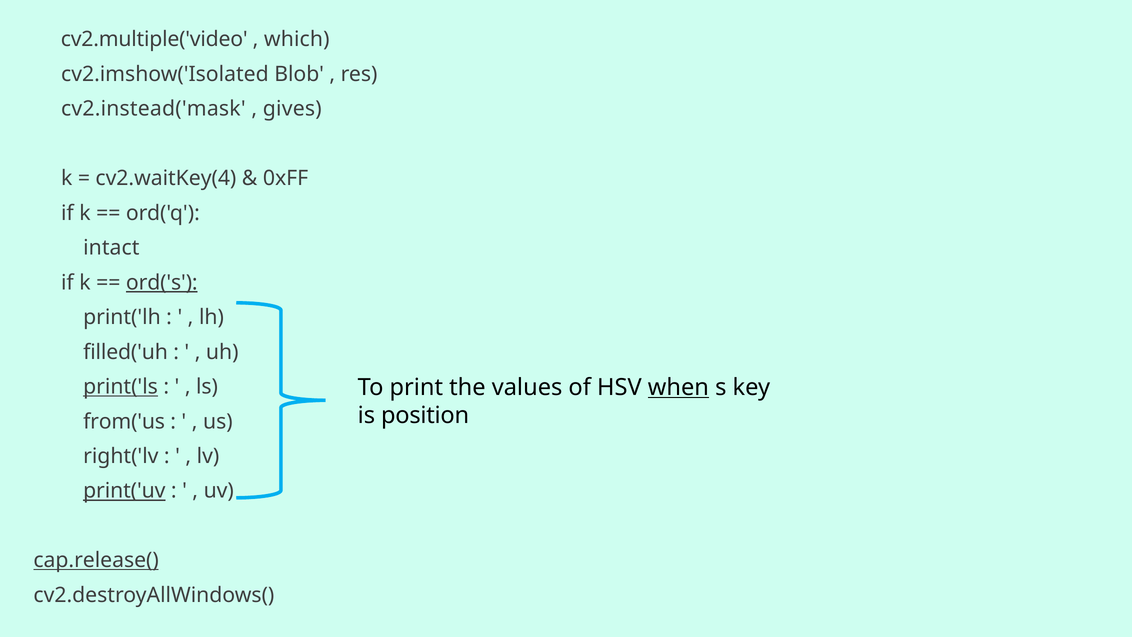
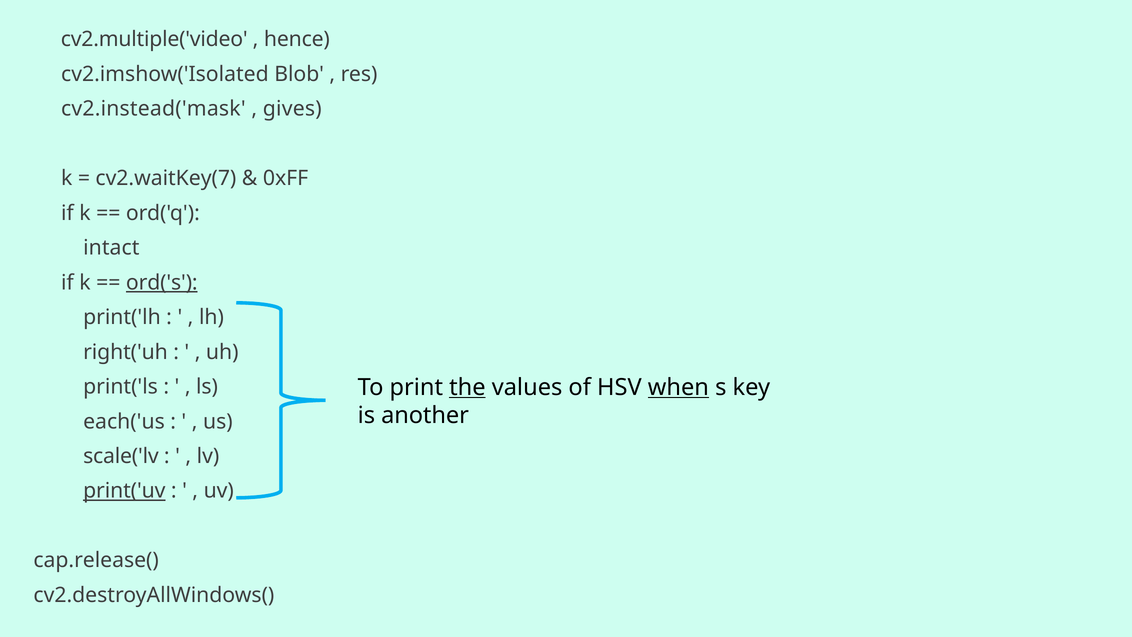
which: which -> hence (297, 39)
cv2.waitKey(4: cv2.waitKey(4 -> cv2.waitKey(7 (166, 178)
filled('uh: filled('uh -> right('uh (125, 352)
print('ls underline: present -> none (121, 387)
the underline: none -> present (467, 387)
position: position -> another (425, 416)
from('us: from('us -> each('us (124, 421)
right('lv: right('lv -> scale('lv (121, 456)
cap.release( underline: present -> none (96, 560)
